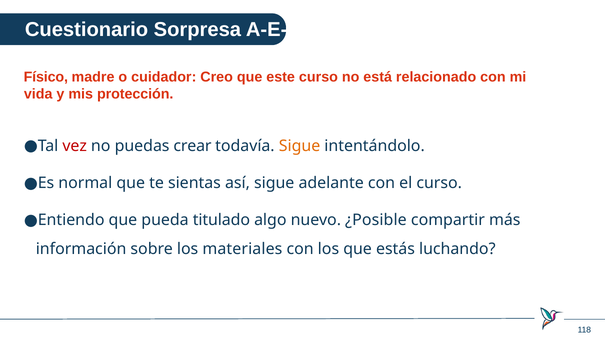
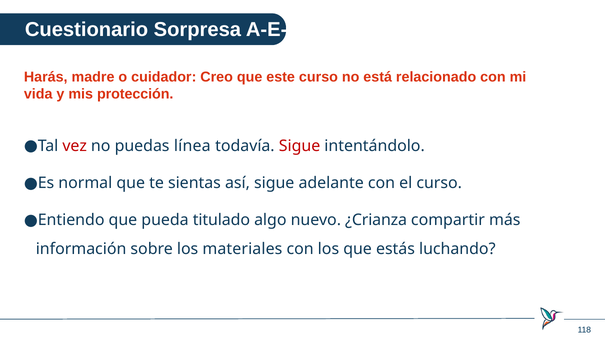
Físico: Físico -> Harás (46, 77)
crear: crear -> línea (192, 146)
Sigue colour: orange -> red (300, 146)
¿Posible: ¿Posible -> ¿Crianza (376, 220)
